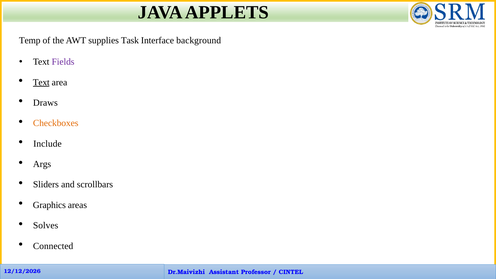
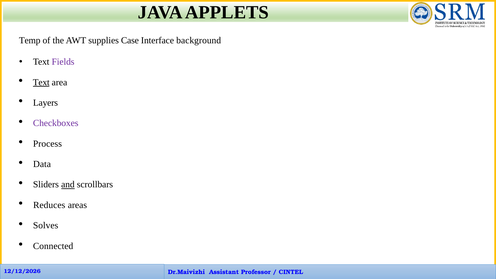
Task: Task -> Case (130, 41)
Draws: Draws -> Layers (45, 103)
Checkboxes colour: orange -> purple (56, 123)
Include: Include -> Process (47, 144)
Args: Args -> Data (42, 164)
and underline: none -> present (68, 185)
Graphics: Graphics -> Reduces (49, 205)
